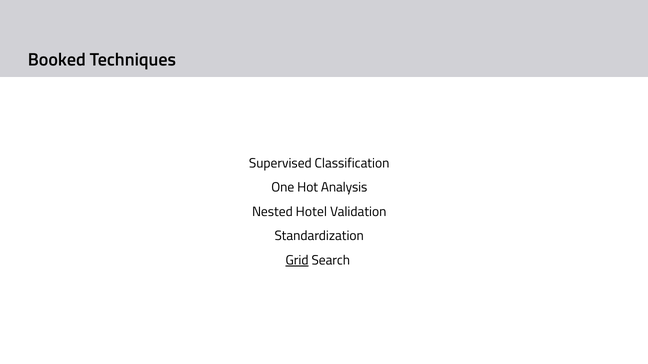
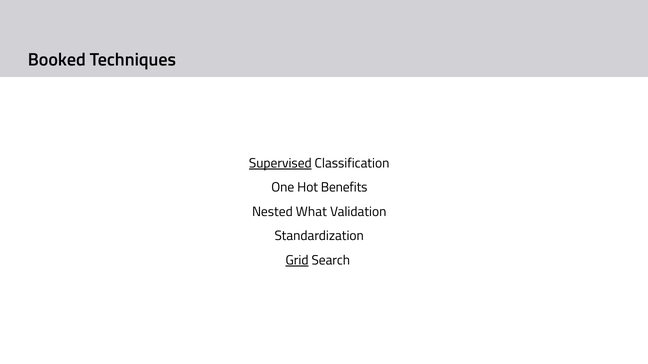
Supervised underline: none -> present (280, 163)
Analysis: Analysis -> Benefits (344, 188)
Hotel: Hotel -> What (311, 212)
